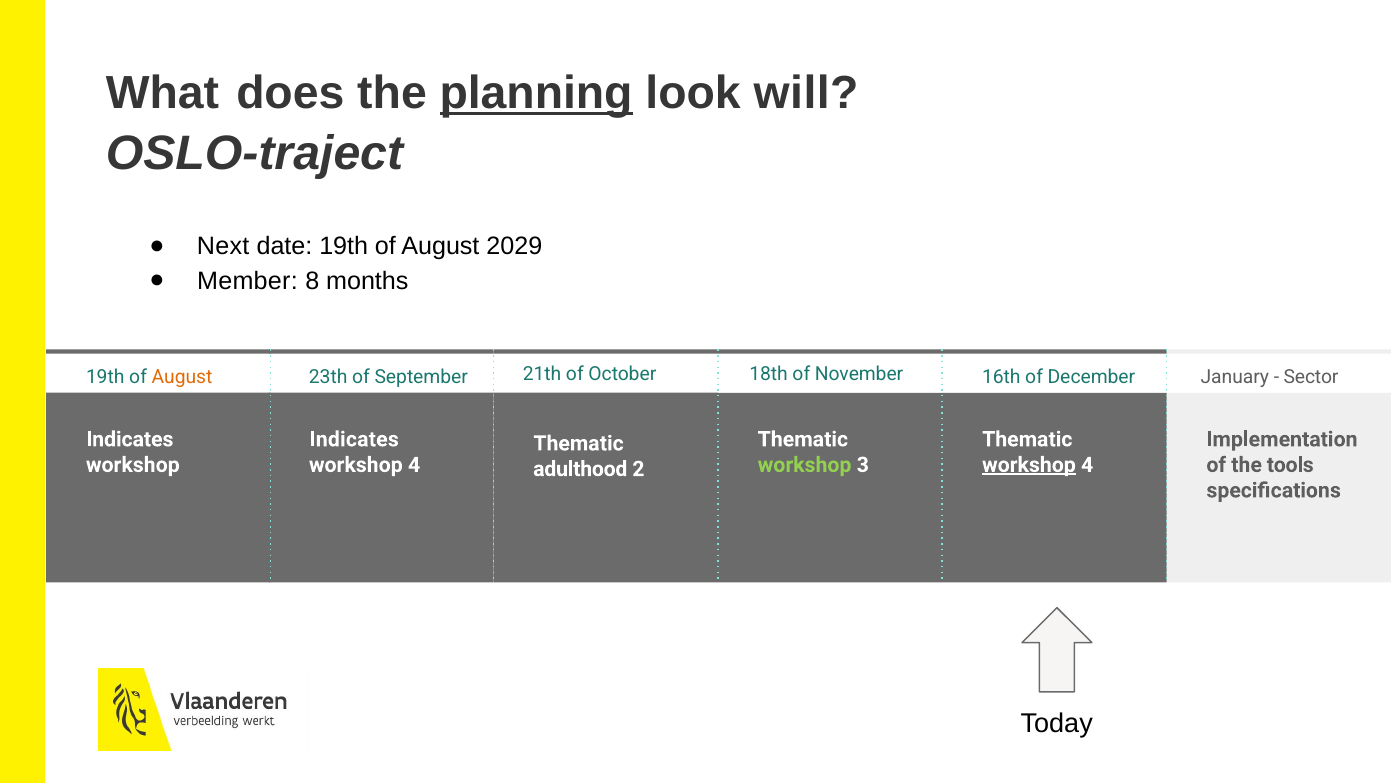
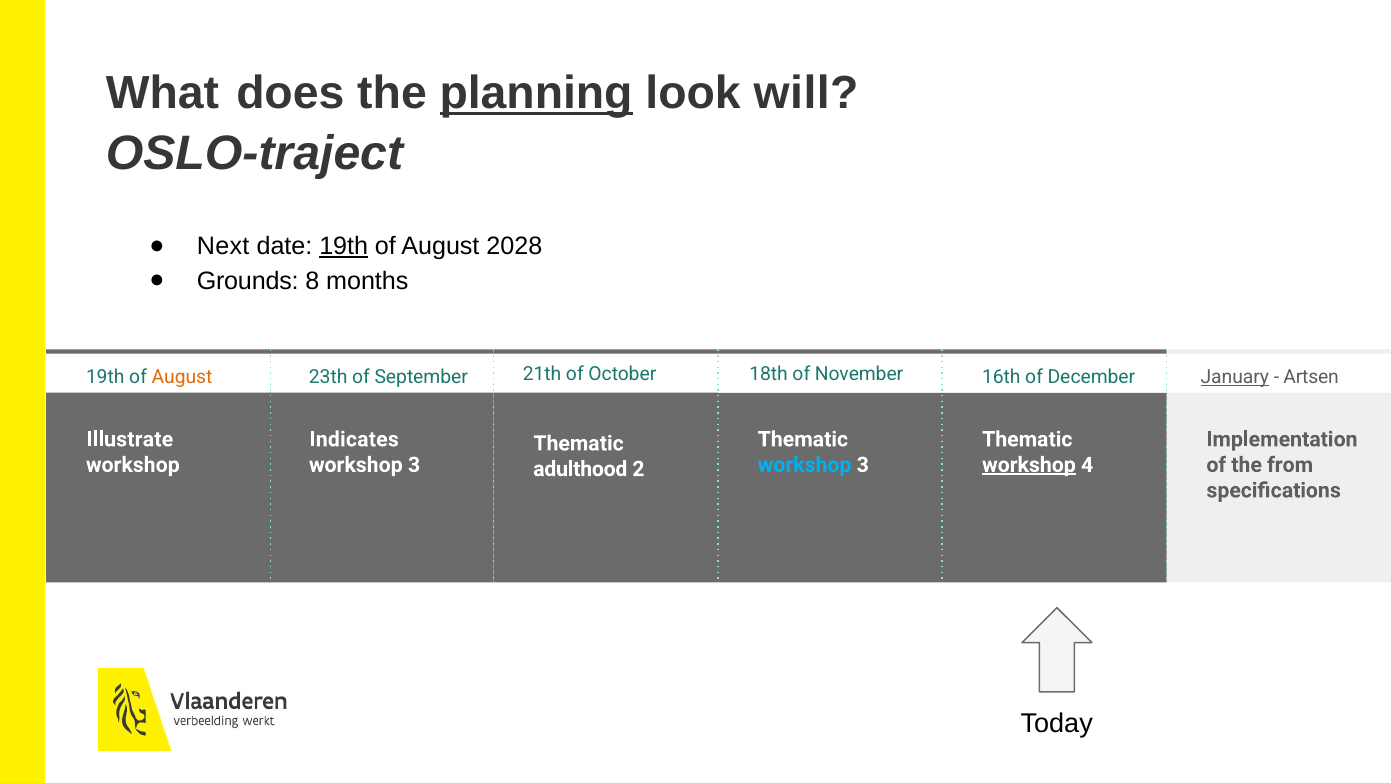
19th underline: none -> present (344, 246)
2029: 2029 -> 2028 (514, 246)
Member: Member -> Grounds (248, 281)
January underline: none -> present (1235, 377)
Sector: Sector -> Artsen (1311, 377)
Indicates: Indicates -> Illustrate (130, 439)
4: 4 -> 3 (414, 465)
workshop colour: light green -> light blue (805, 465)
tools: tools -> from (1290, 465)
